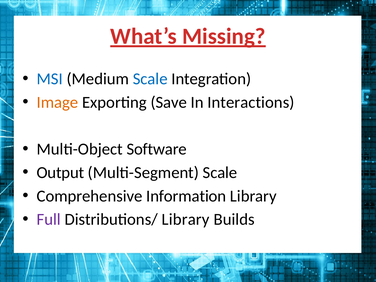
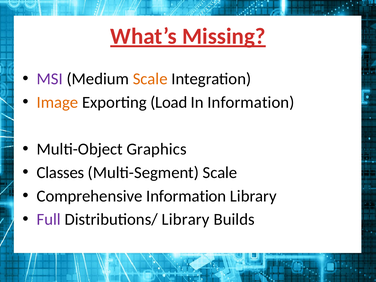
MSI colour: blue -> purple (50, 79)
Scale colour: blue -> orange (150, 79)
Save: Save -> Load (169, 102)
In Interactions: Interactions -> Information (251, 102)
Software: Software -> Graphics (157, 149)
Output: Output -> Classes (60, 173)
